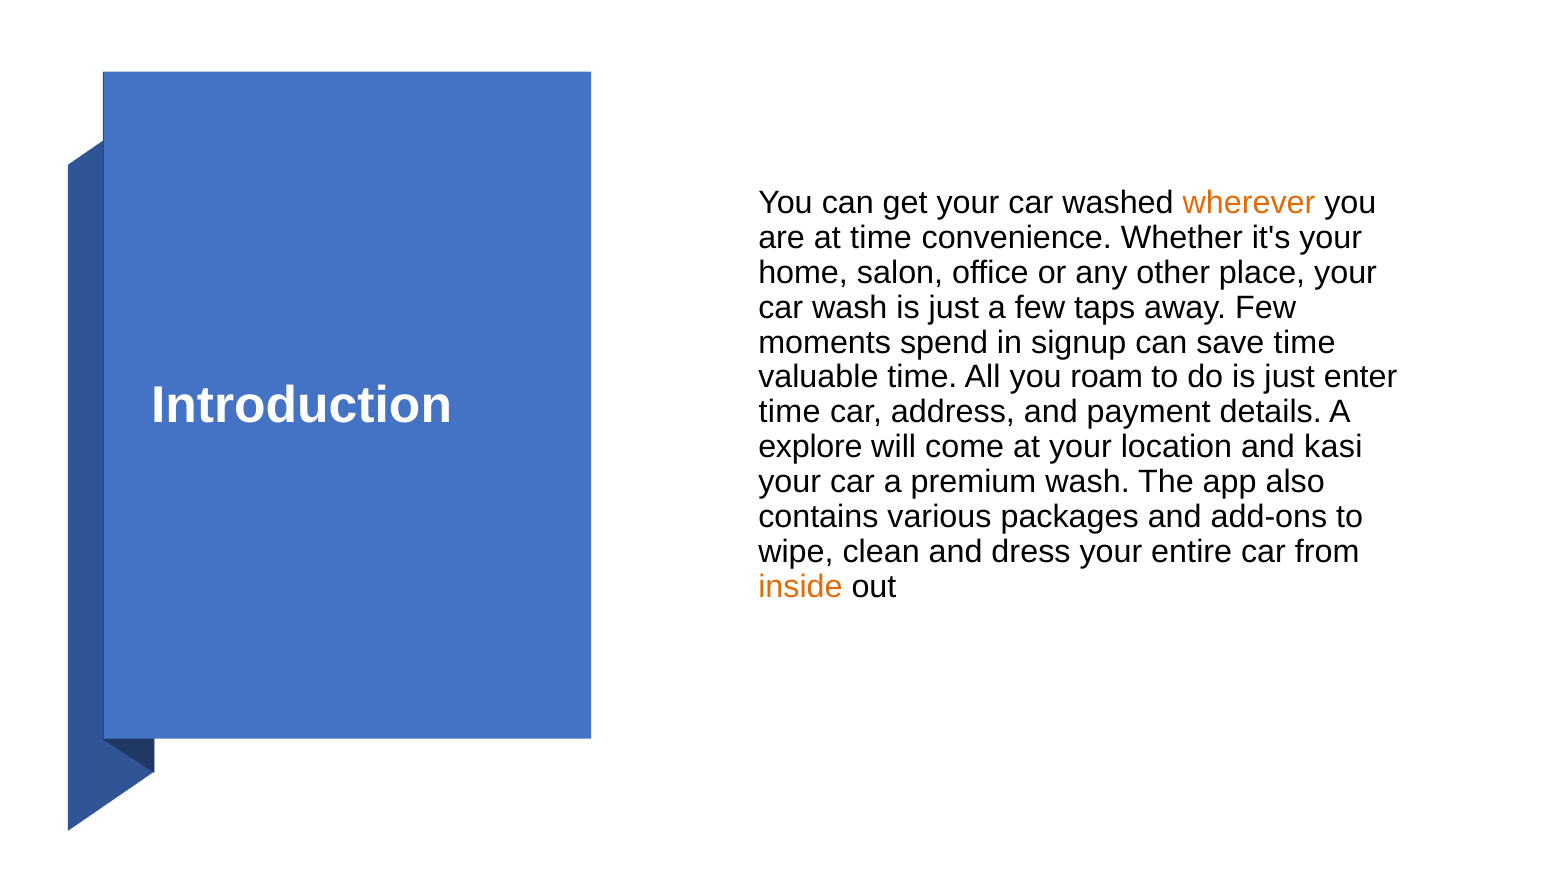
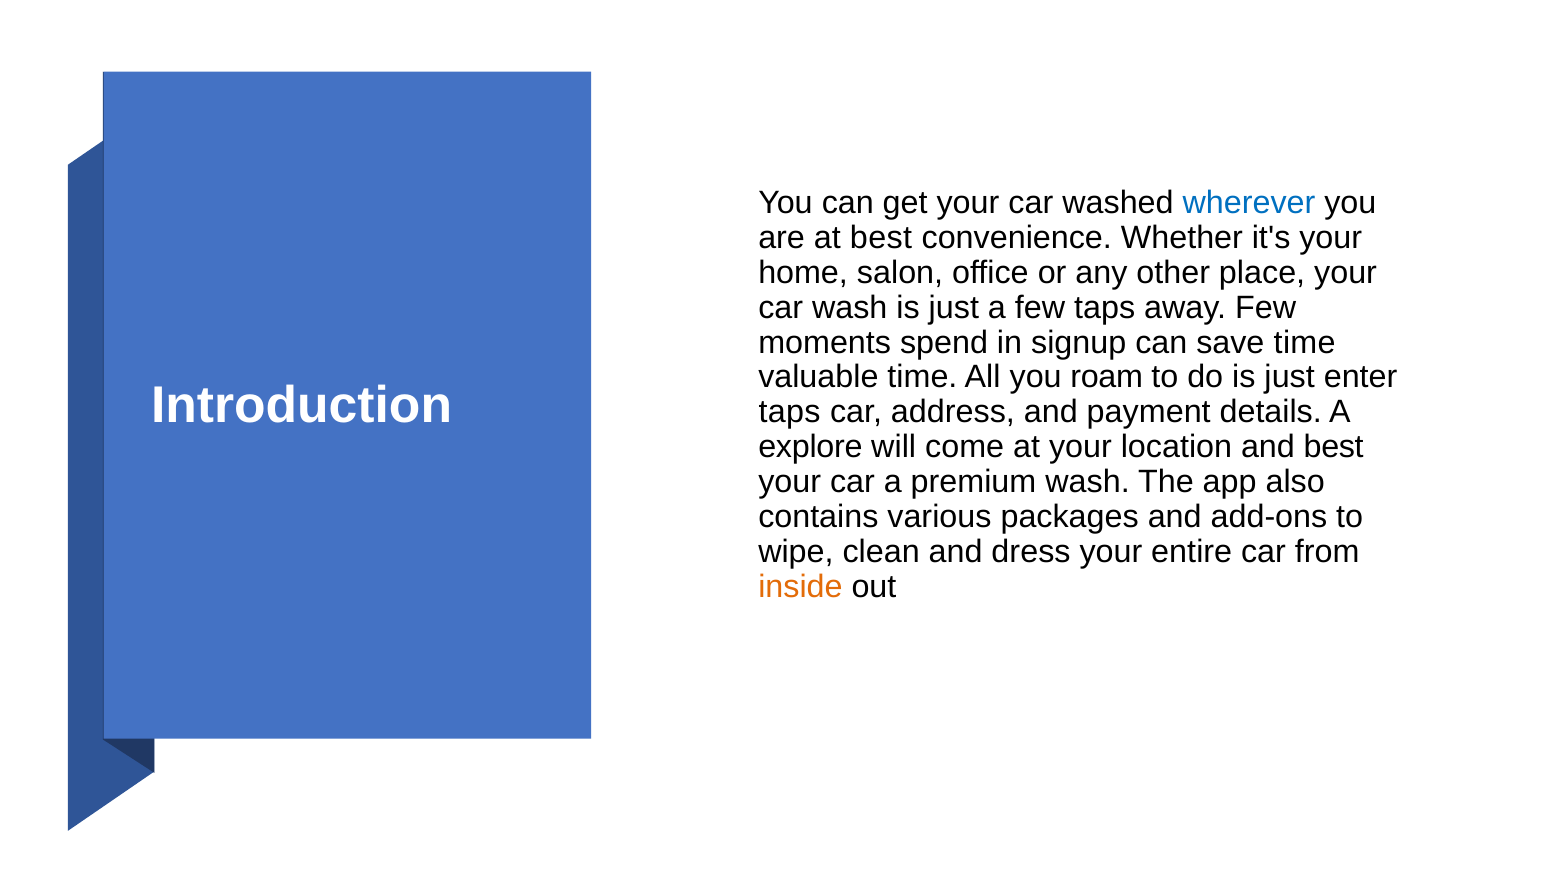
wherever colour: orange -> blue (1249, 203)
at time: time -> best (881, 238)
time: time -> taps (790, 412)
and kasi: kasi -> best (1334, 447)
